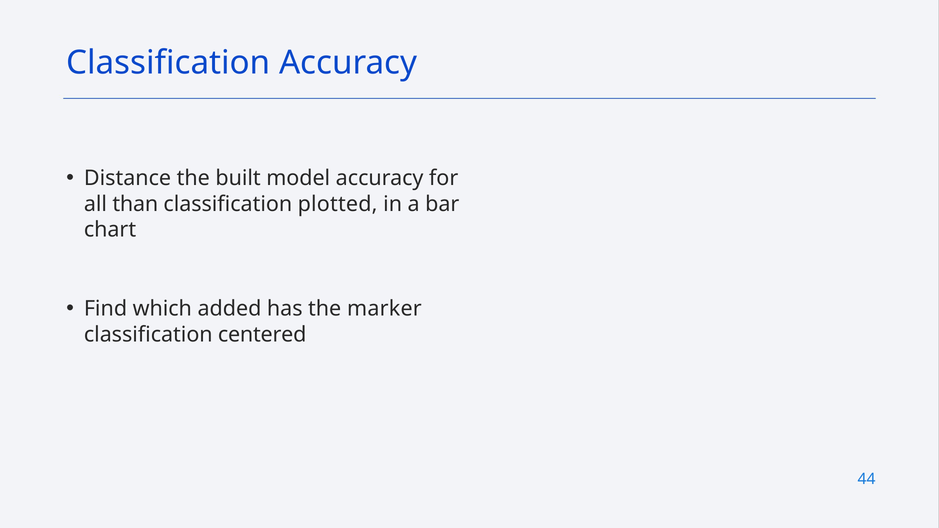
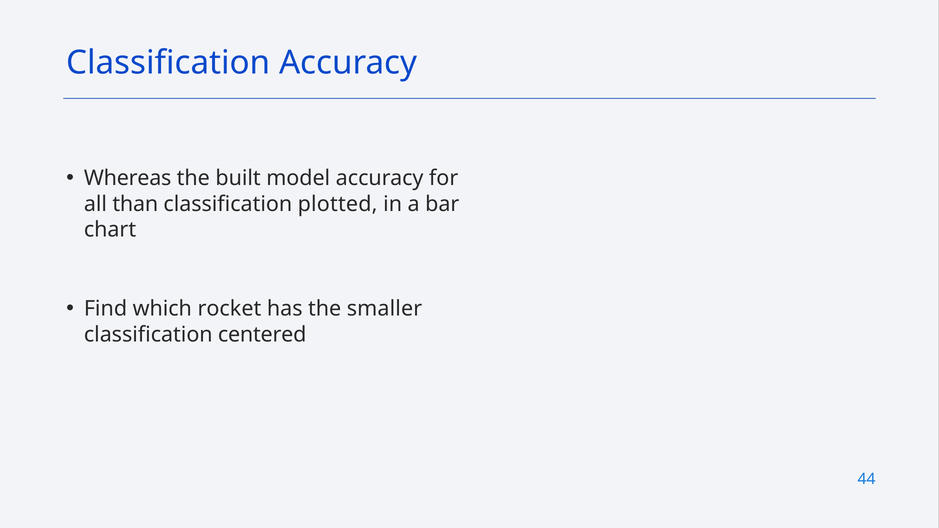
Distance: Distance -> Whereas (128, 178)
added: added -> rocket (229, 309)
marker: marker -> smaller (384, 309)
